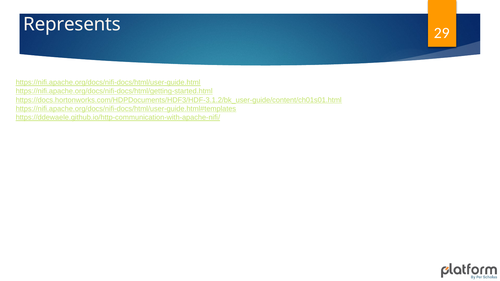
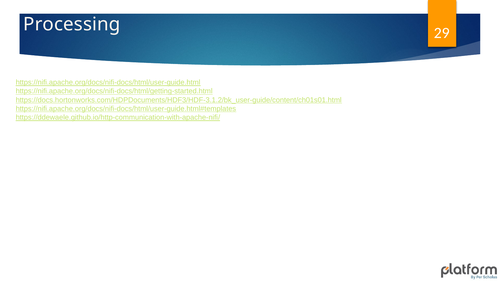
Represents: Represents -> Processing (72, 24)
